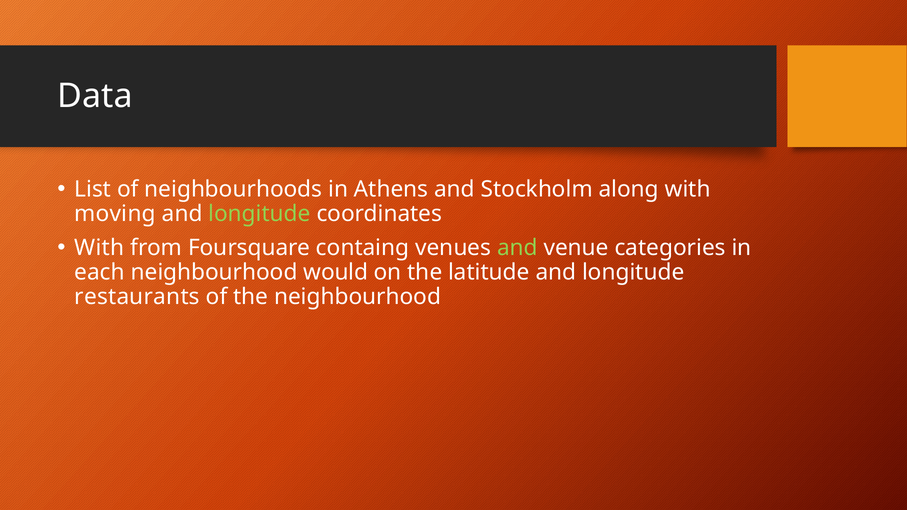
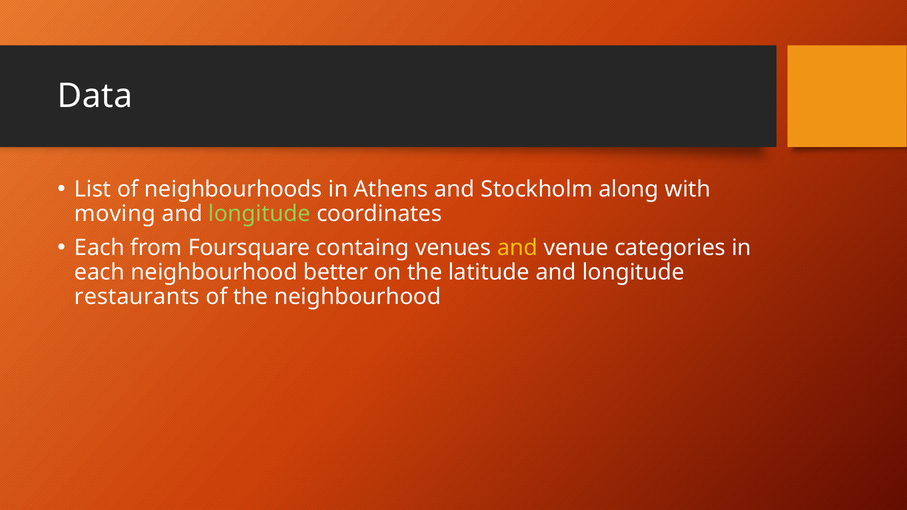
With: With -> Each (100, 248)
and colour: light green -> yellow (517, 248)
would: would -> better (336, 272)
